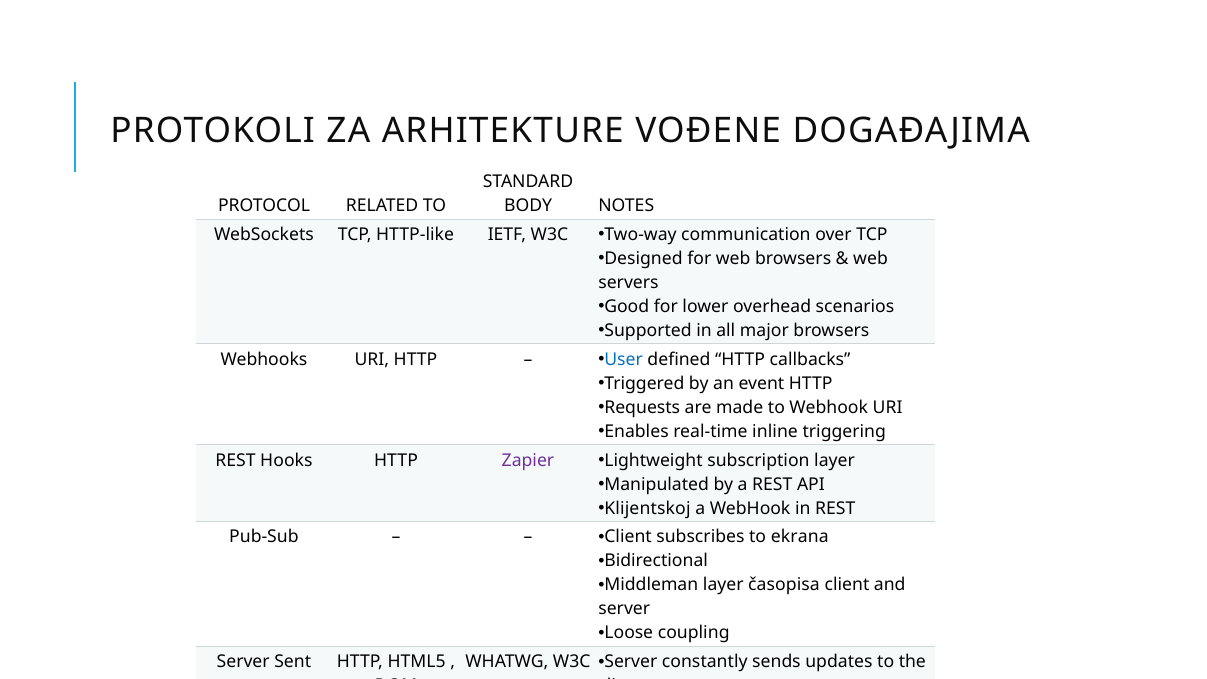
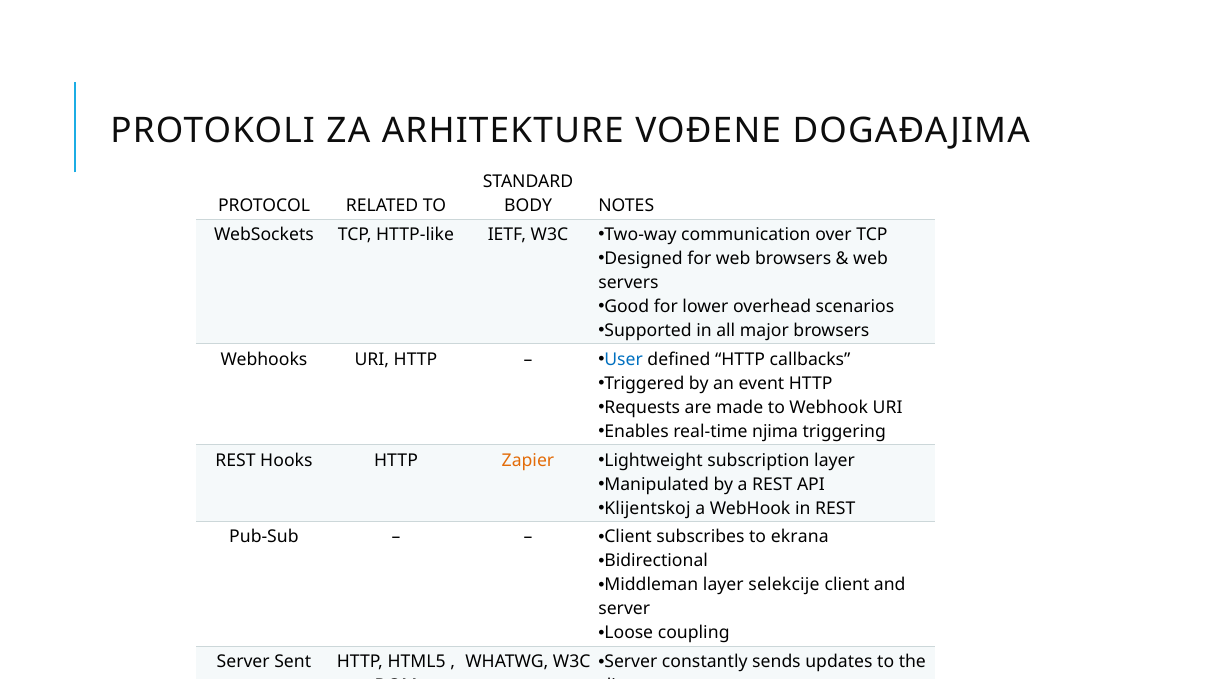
inline: inline -> njima (775, 431)
Zapier colour: purple -> orange (528, 460)
časopisa: časopisa -> selekcije (784, 585)
